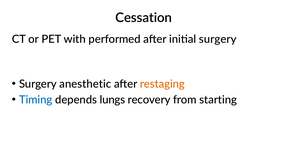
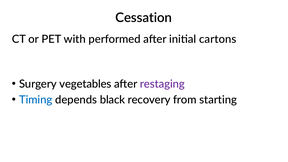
initial surgery: surgery -> cartons (218, 39)
anesthetic: anesthetic -> vegetables (85, 84)
restaging colour: orange -> purple (162, 84)
lungs: lungs -> black (112, 100)
